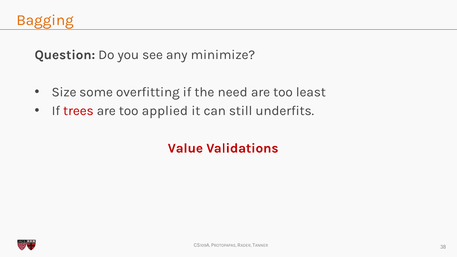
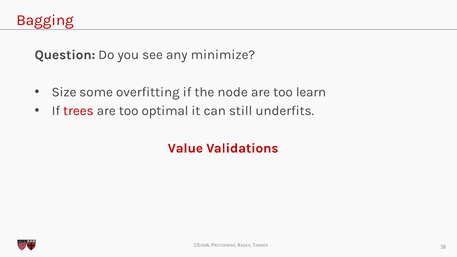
Bagging colour: orange -> red (45, 20)
need: need -> node (233, 92)
least: least -> learn (311, 92)
applied: applied -> optimal (165, 111)
